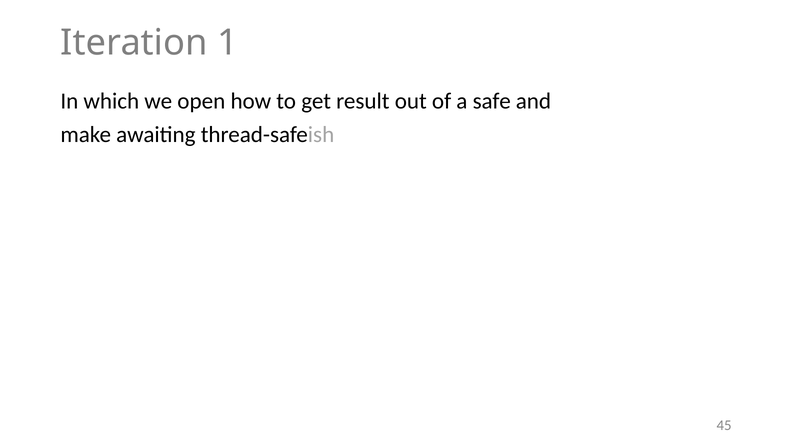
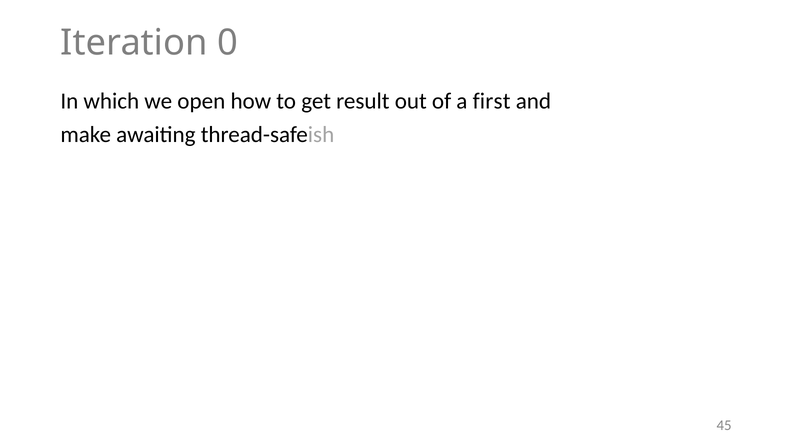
1: 1 -> 0 (228, 43)
safe: safe -> first (492, 101)
